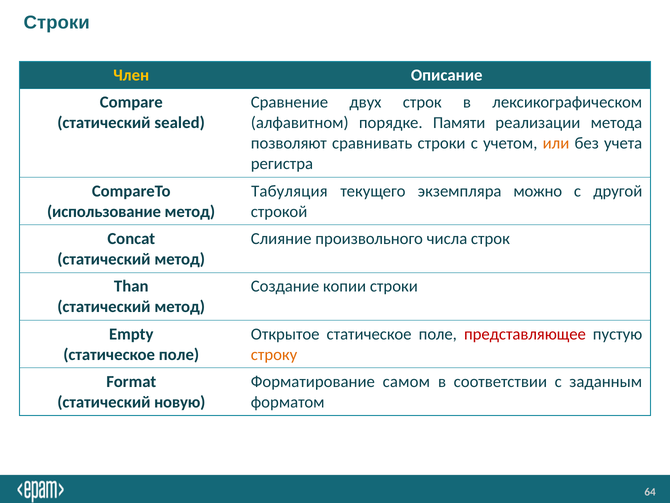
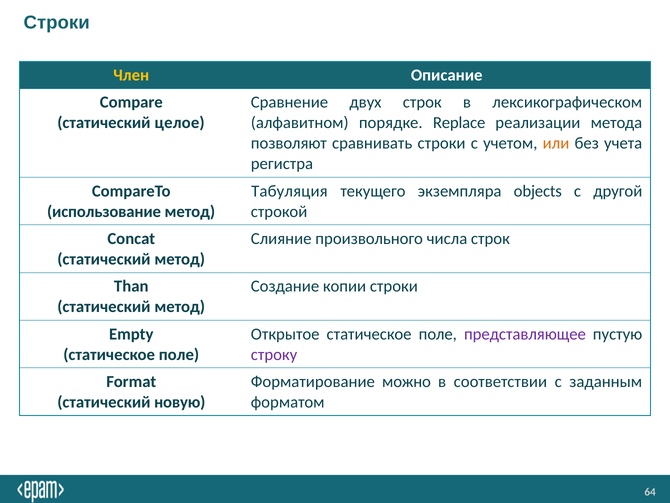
sealed: sealed -> целое (180, 123)
Памяти: Памяти -> Replace (459, 123)
можно: можно -> objects (538, 191)
представляющее colour: red -> purple (525, 334)
строку colour: orange -> purple (274, 354)
самом: самом -> можно (407, 381)
